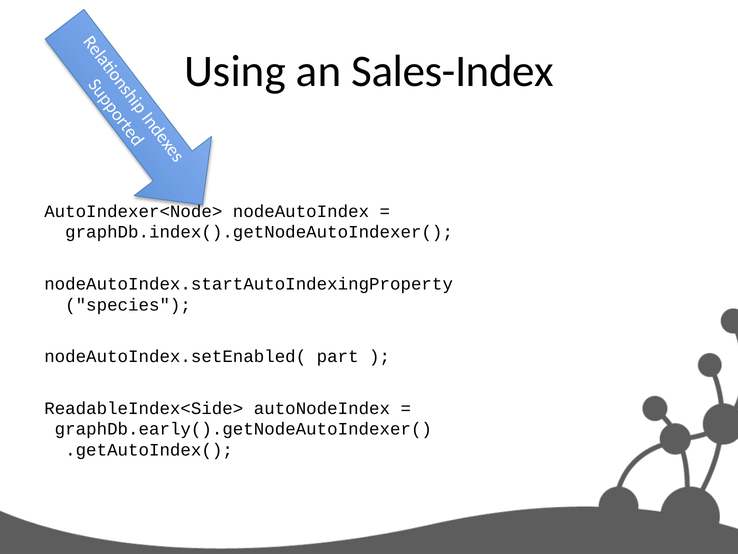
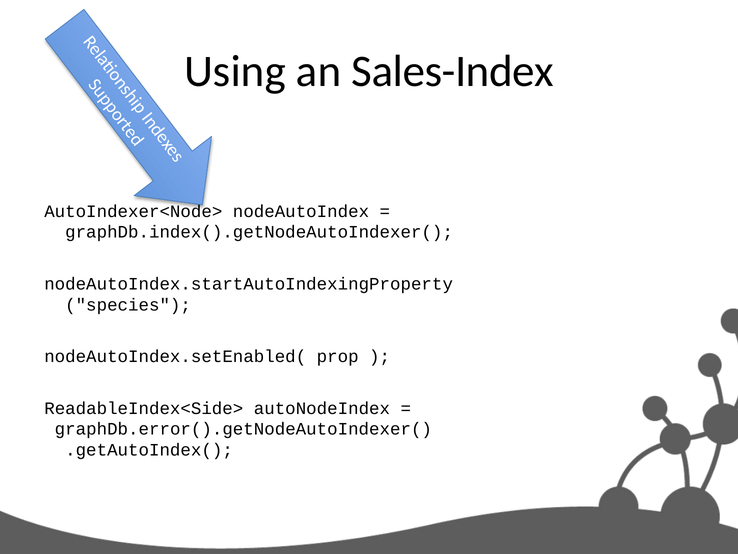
part: part -> prop (338, 356)
graphDb.early().getNodeAutoIndexer(: graphDb.early().getNodeAutoIndexer( -> graphDb.error().getNodeAutoIndexer( (243, 429)
